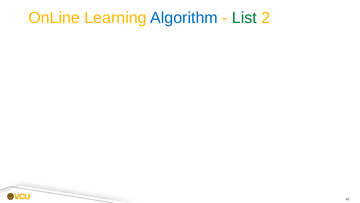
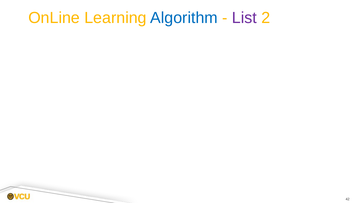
List colour: green -> purple (244, 18)
